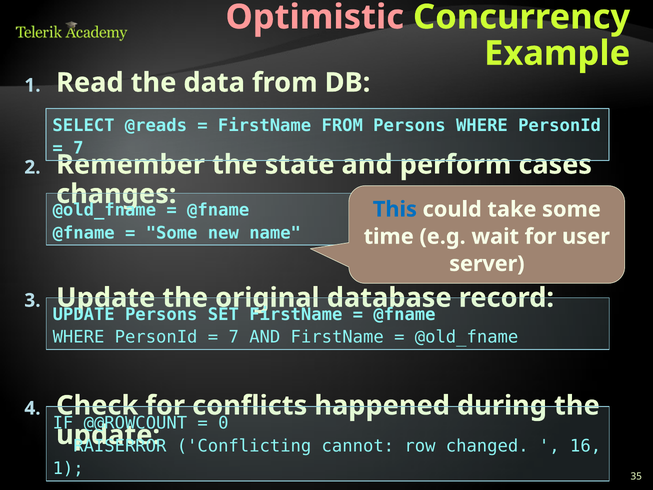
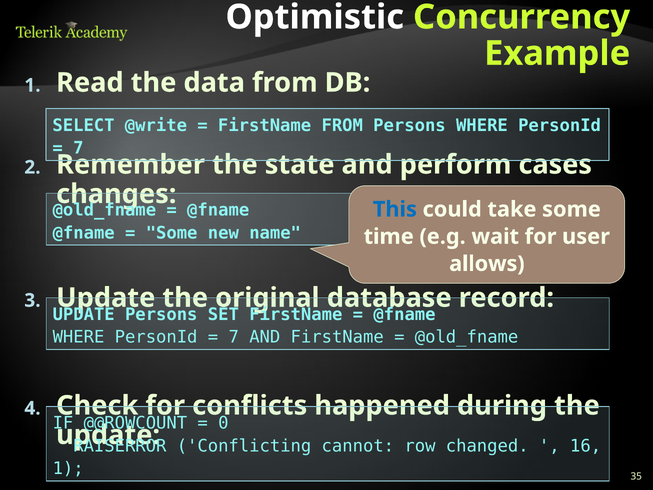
Optimistic colour: pink -> white (315, 17)
@reads: @reads -> @write (156, 125)
server: server -> allows (487, 264)
